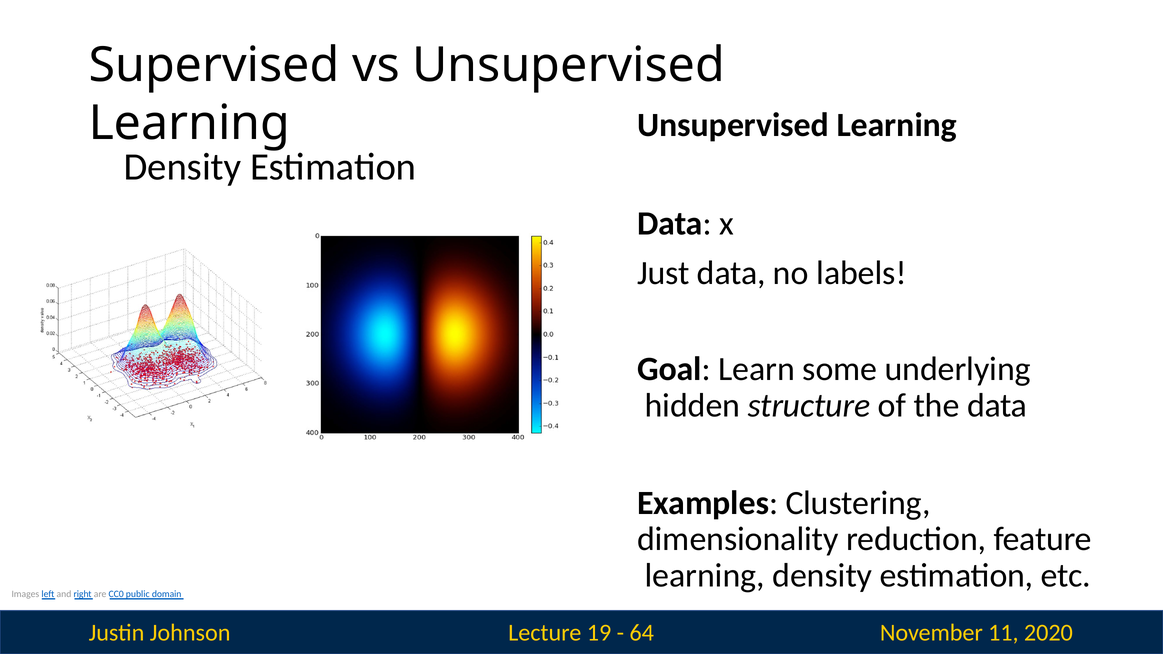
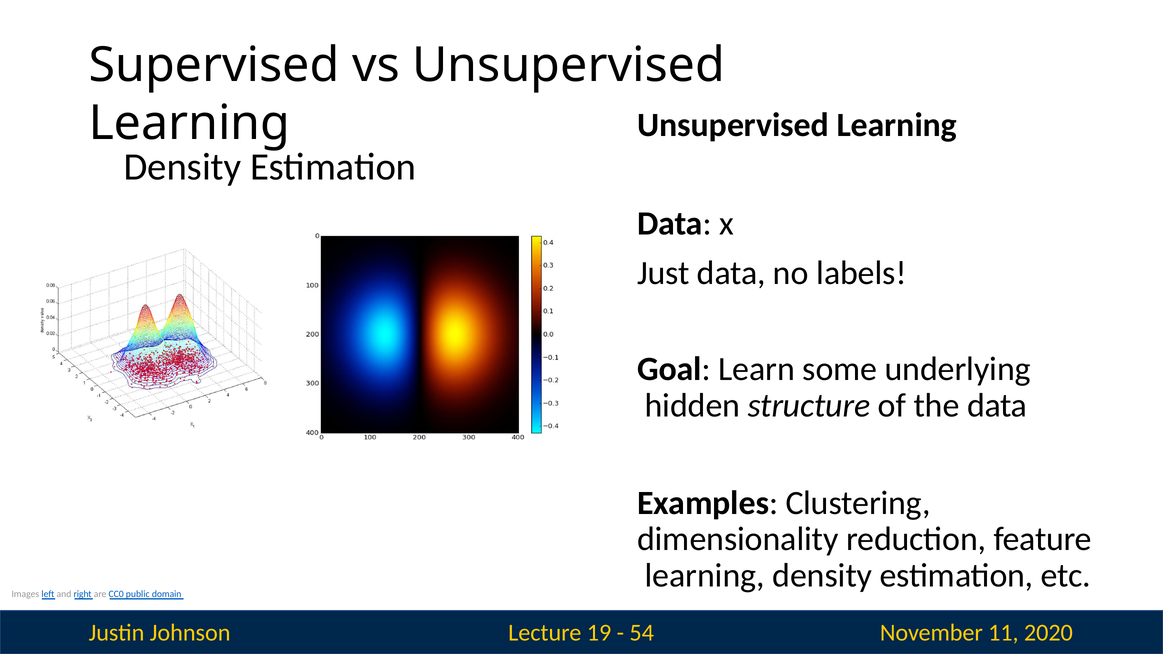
64: 64 -> 54 (642, 633)
